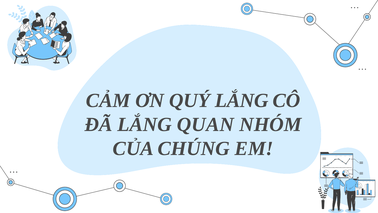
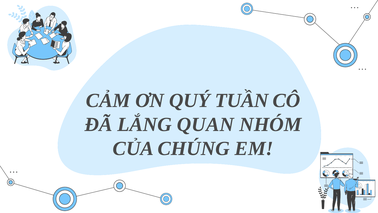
QUÝ LẮNG: LẮNG -> TUẦN (242, 100)
